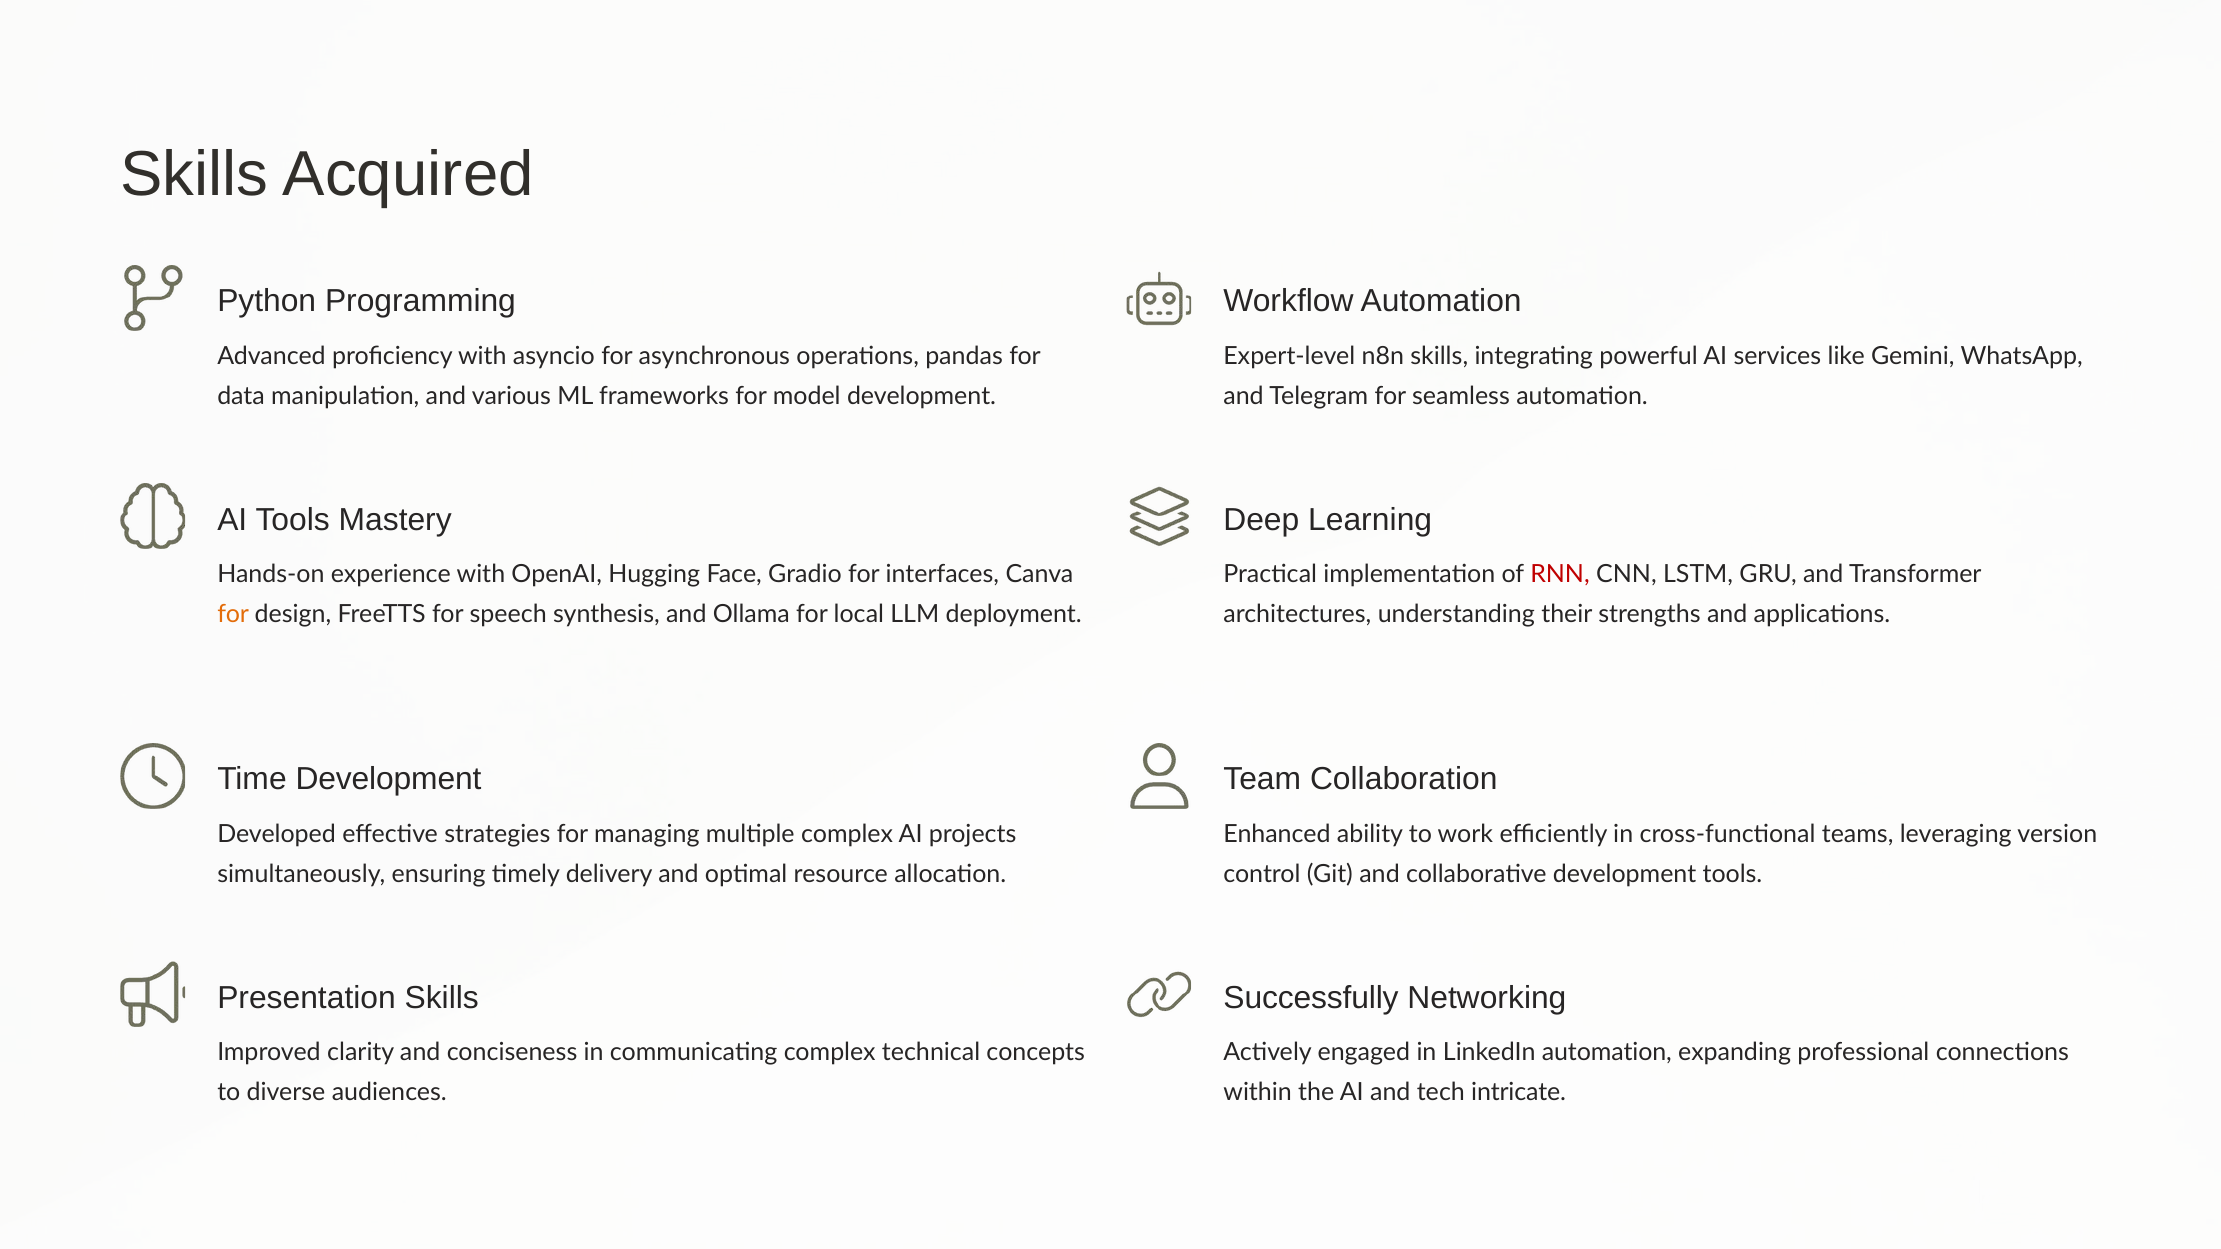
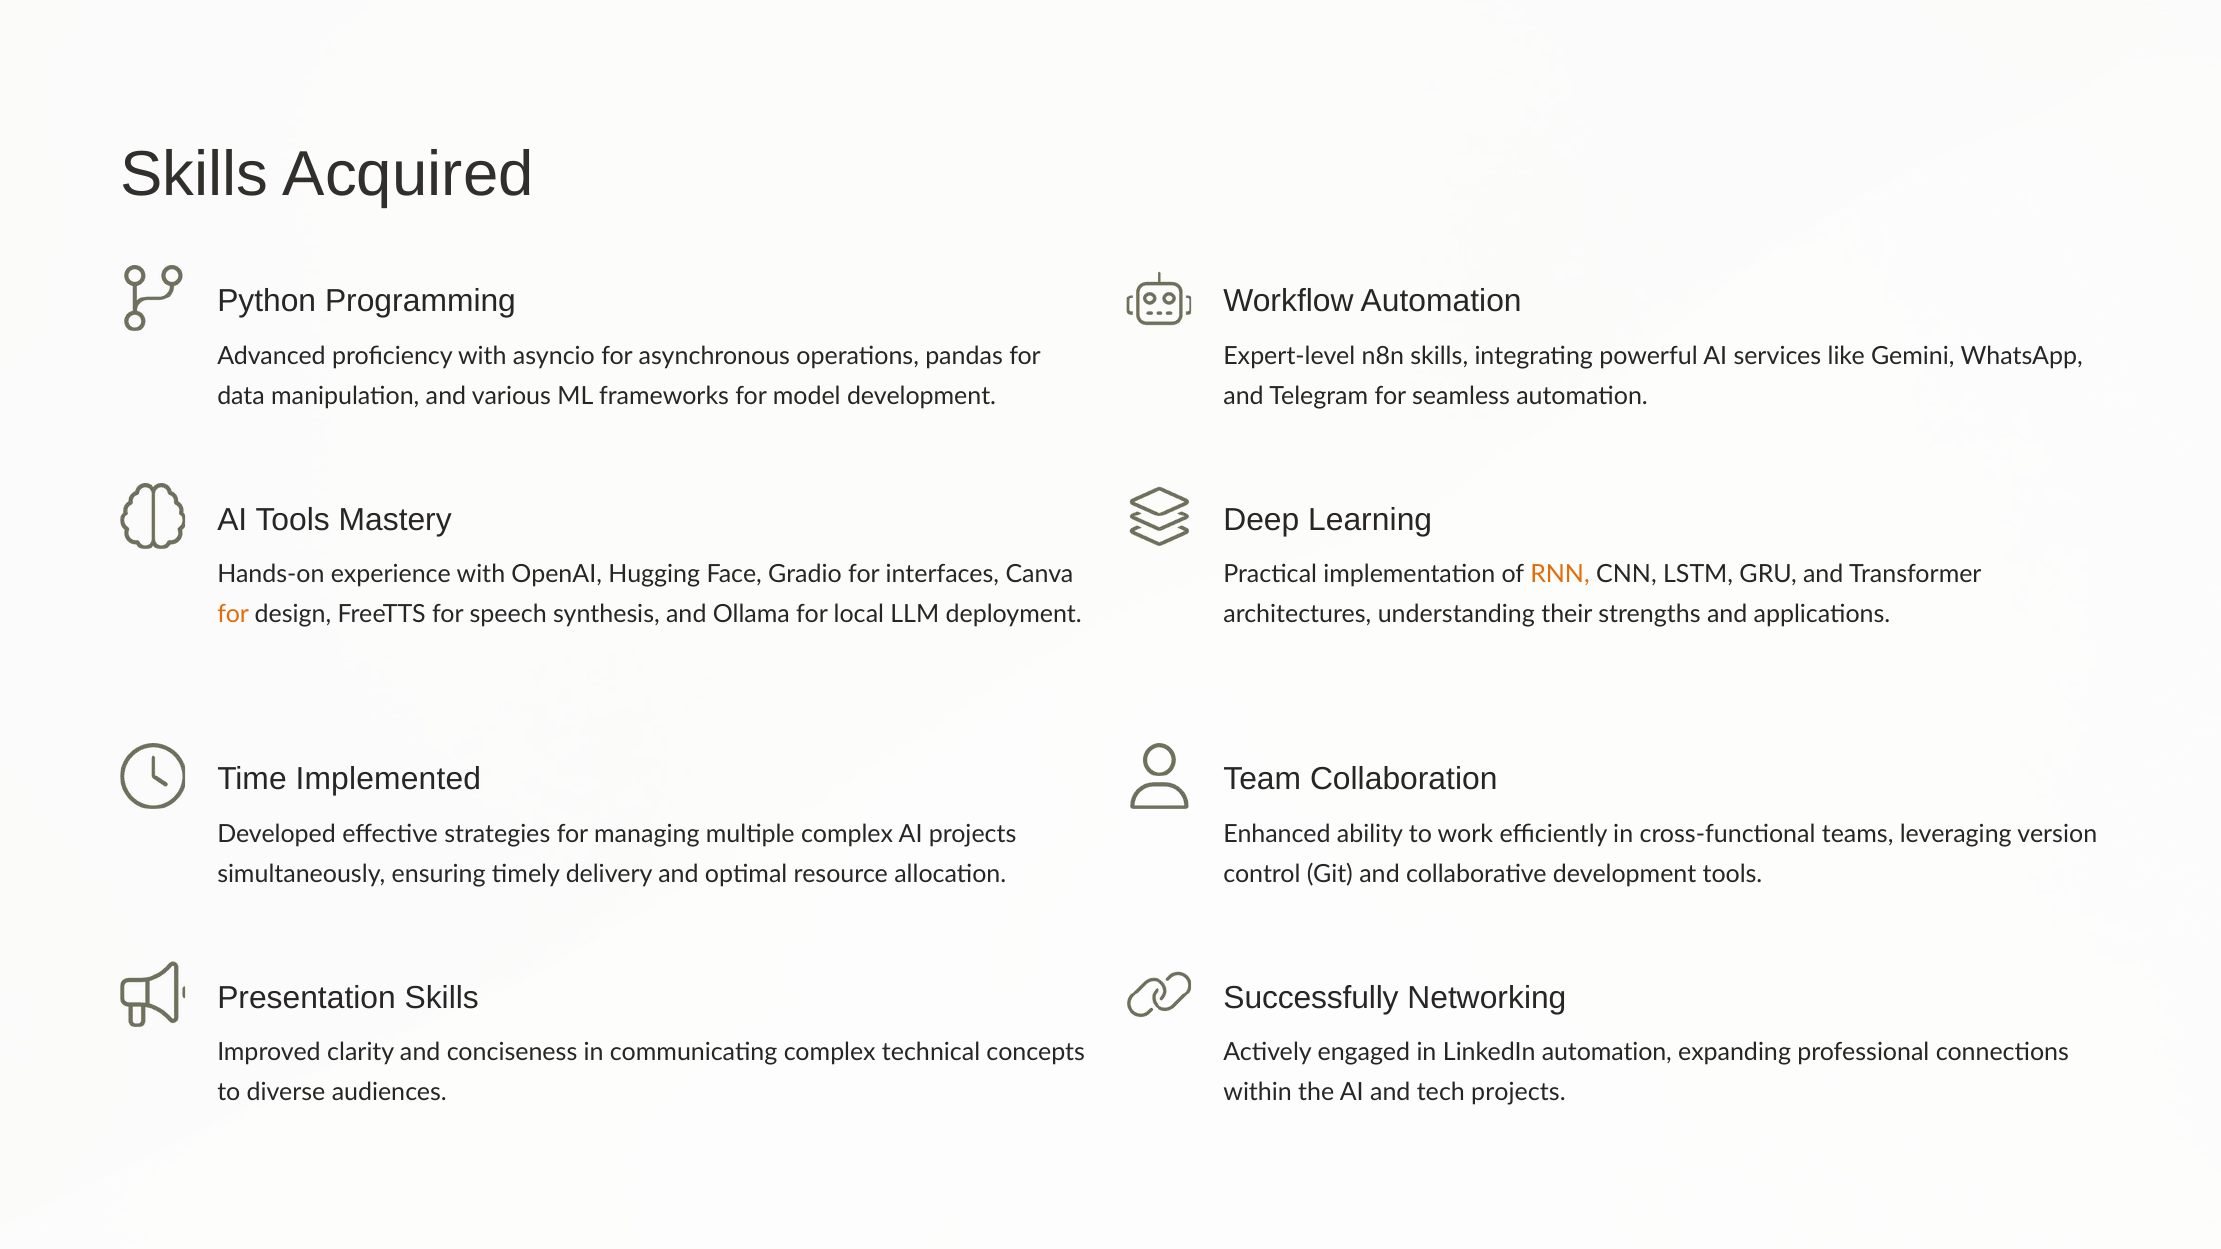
RNN colour: red -> orange (1560, 574)
Time Development: Development -> Implemented (388, 779)
tech intricate: intricate -> projects (1518, 1093)
